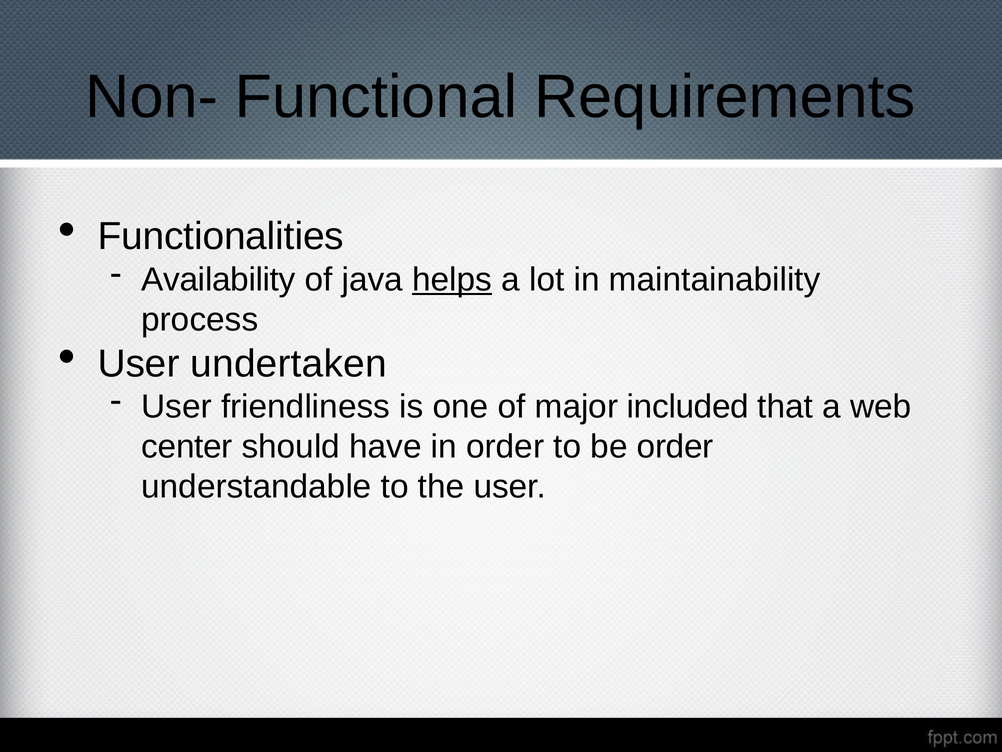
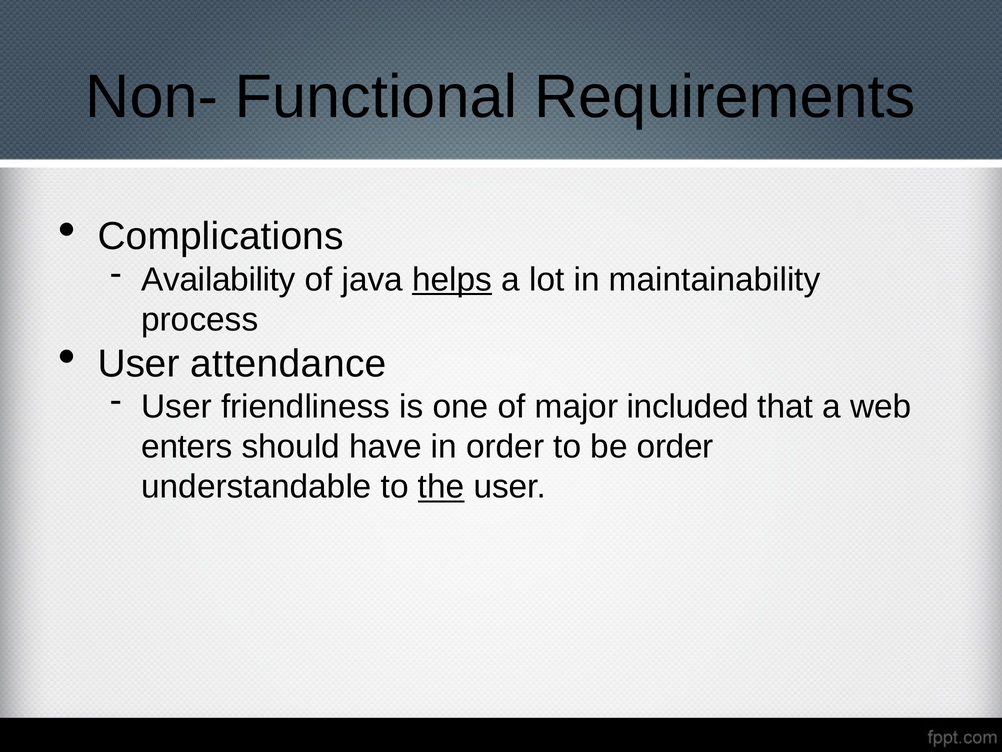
Functionalities: Functionalities -> Complications (221, 236)
undertaken: undertaken -> attendance (288, 363)
center: center -> enters (187, 447)
the underline: none -> present (441, 487)
